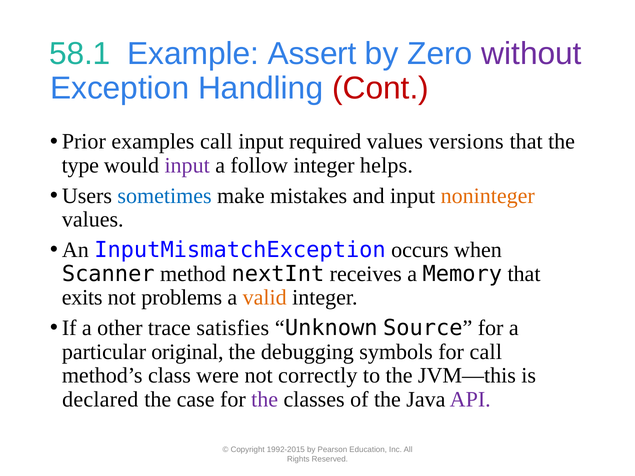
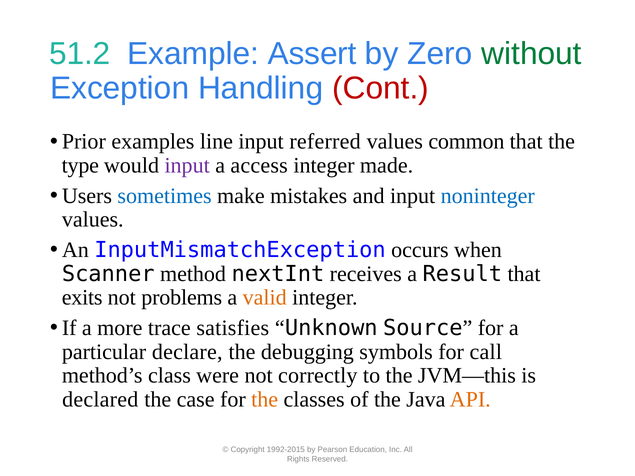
58.1: 58.1 -> 51.2 (80, 54)
without colour: purple -> green (532, 54)
examples call: call -> line (216, 142)
required: required -> referred (325, 142)
versions: versions -> common (466, 142)
follow: follow -> access (259, 166)
helps: helps -> made (387, 166)
noninteger colour: orange -> blue (488, 196)
Memory: Memory -> Result (462, 274)
other: other -> more (120, 328)
original: original -> declare (187, 352)
the colour: purple -> orange (265, 400)
API colour: purple -> orange (470, 400)
